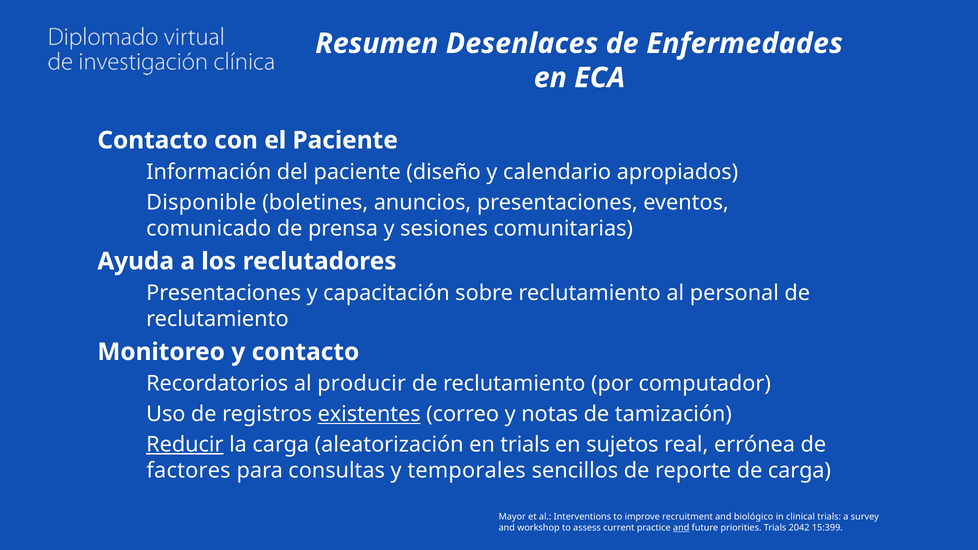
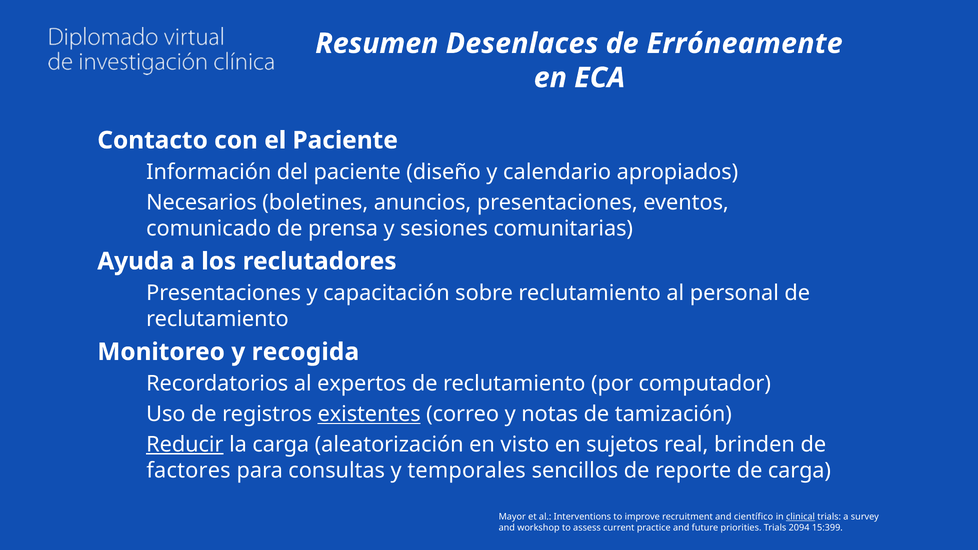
Enfermedades: Enfermedades -> Erróneamente (745, 44)
Disponible: Disponible -> Necesarios (202, 203)
y contacto: contacto -> recogida (305, 352)
producir: producir -> expertos (362, 384)
en trials: trials -> visto (525, 445)
errónea: errónea -> brinden (754, 445)
biológico: biológico -> científico (754, 517)
clinical underline: none -> present (801, 517)
and underline: present -> none (681, 528)
2042: 2042 -> 2094 (799, 528)
